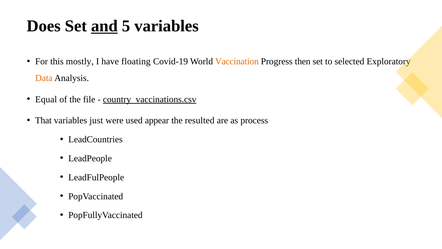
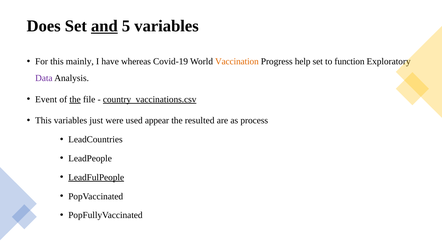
mostly: mostly -> mainly (80, 61)
floating: floating -> whereas (136, 61)
then: then -> help (303, 61)
selected: selected -> function (350, 61)
Data colour: orange -> purple (44, 78)
Equal: Equal -> Event (46, 99)
the underline: none -> present (75, 99)
That: That -> This (43, 120)
LeadFulPeople underline: none -> present (96, 177)
